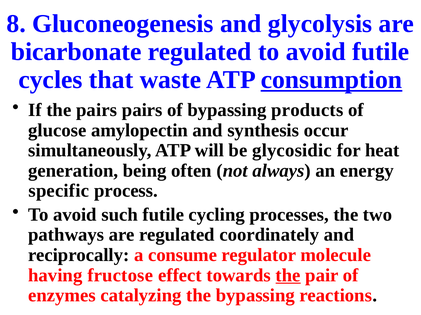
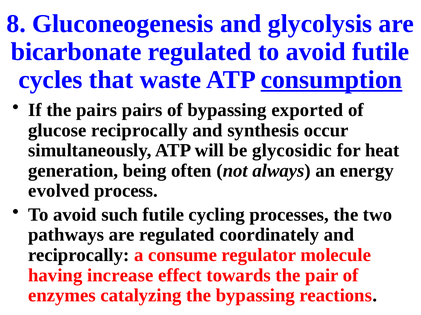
products: products -> exported (307, 110)
glucose amylopectin: amylopectin -> reciprocally (139, 131)
specific: specific -> evolved (59, 191)
fructose: fructose -> increase (120, 276)
the underline: present -> none (288, 276)
